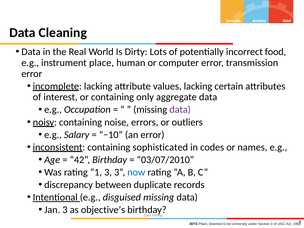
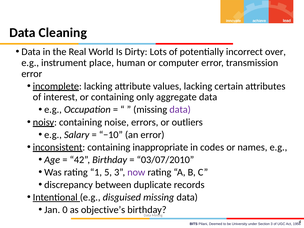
food: food -> over (275, 52)
sophisticated: sophisticated -> inappropriate (160, 147)
1 3: 3 -> 5 (108, 172)
now colour: blue -> purple (136, 172)
Jan 3: 3 -> 0 (65, 210)
